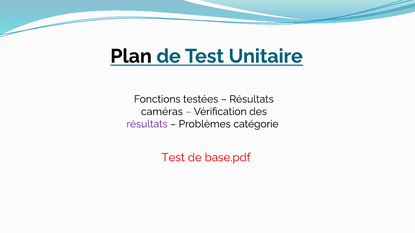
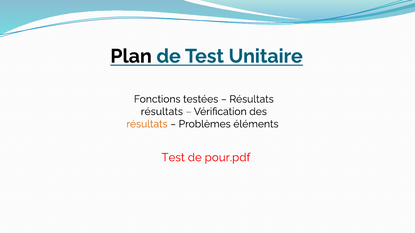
caméras: caméras -> résultats (162, 112)
résultats colour: purple -> orange (147, 124)
catégorie: catégorie -> éléments (256, 124)
base.pdf: base.pdf -> pour.pdf (228, 158)
